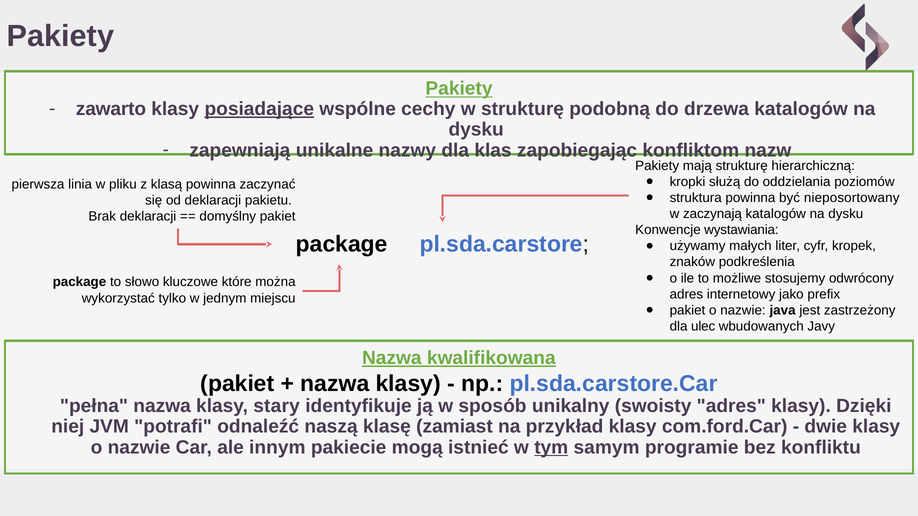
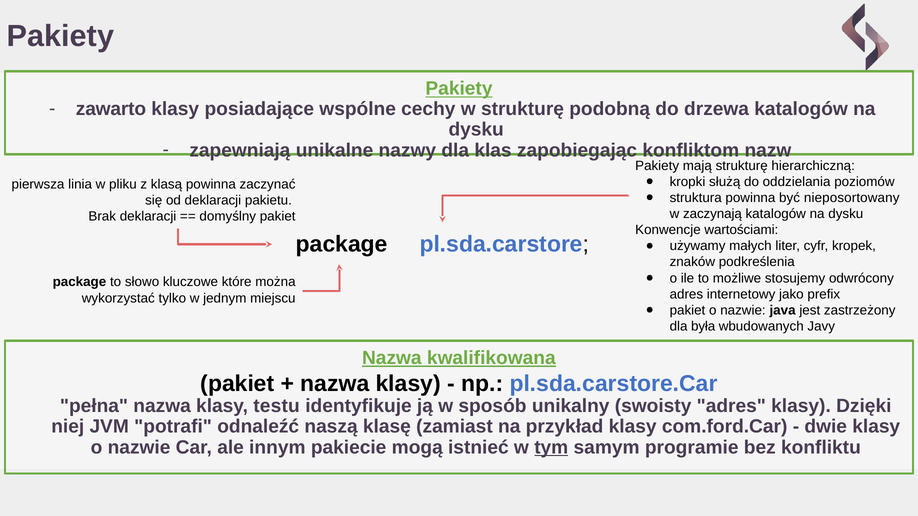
posiadające underline: present -> none (259, 109)
wystawiania: wystawiania -> wartościami (741, 230)
ulec: ulec -> była (703, 327)
stary: stary -> testu (277, 406)
